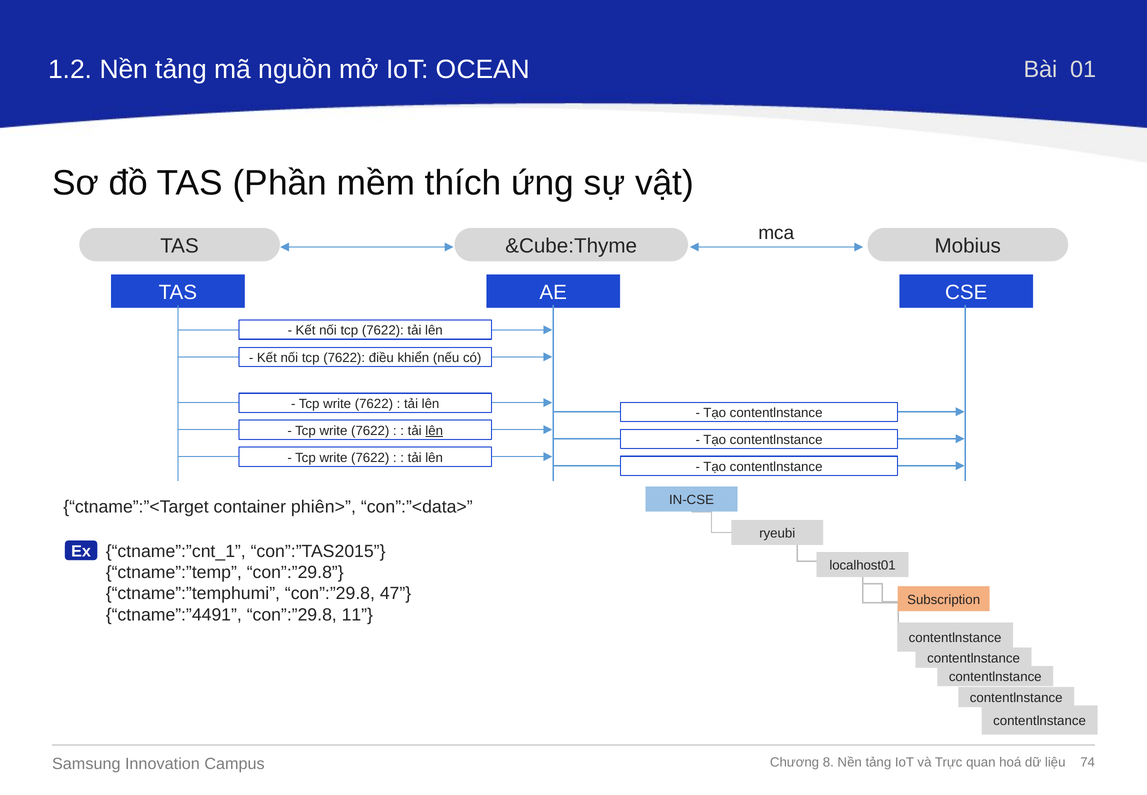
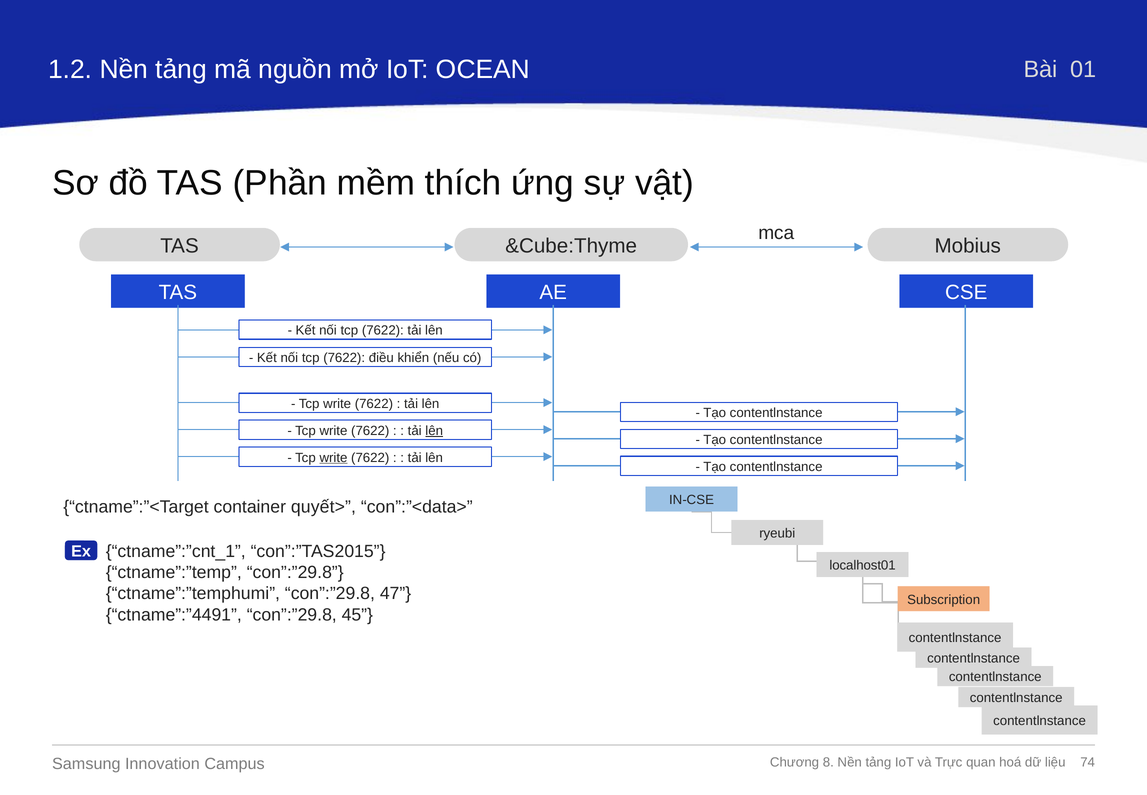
write underline: none -> present (333, 457)
phiên>: phiên> -> quyết> (323, 507)
11: 11 -> 45 (357, 614)
